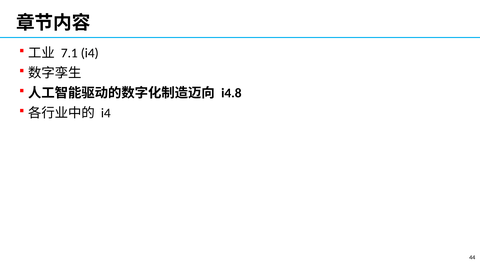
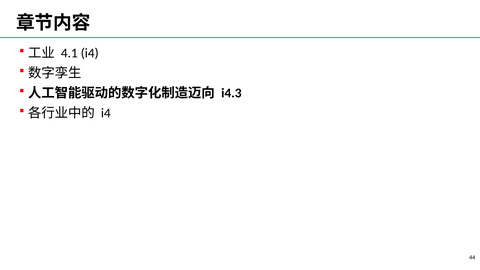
7.1: 7.1 -> 4.1 (69, 53)
i4.8: i4.8 -> i4.3 (231, 93)
